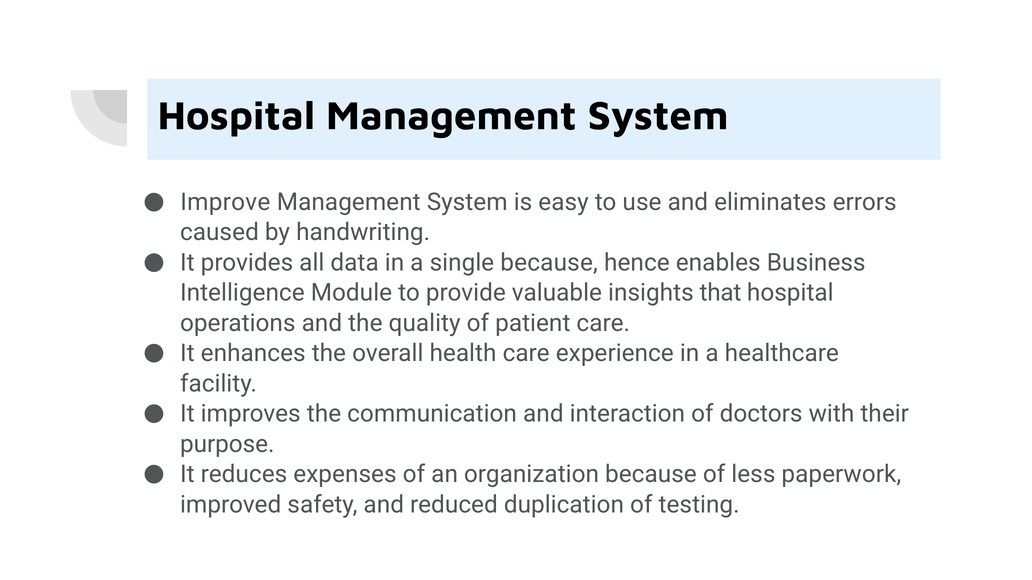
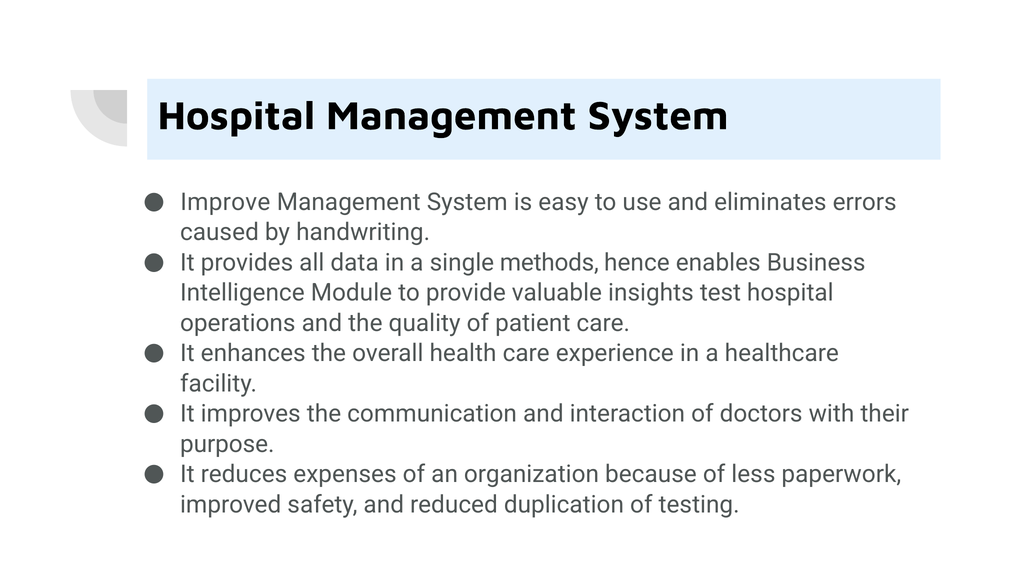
single because: because -> methods (549, 263)
that: that -> test (720, 293)
